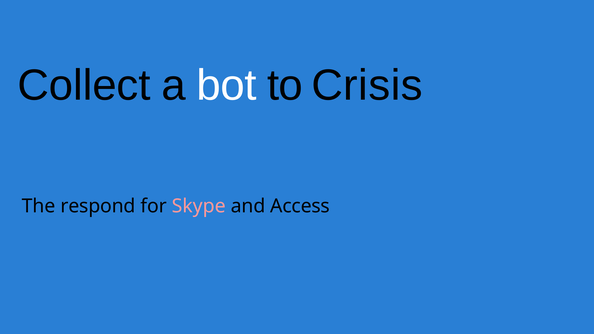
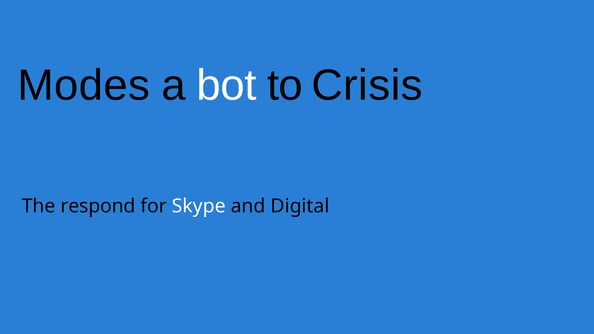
Collect: Collect -> Modes (84, 85)
Skype colour: pink -> white (199, 206)
Access: Access -> Digital (300, 206)
